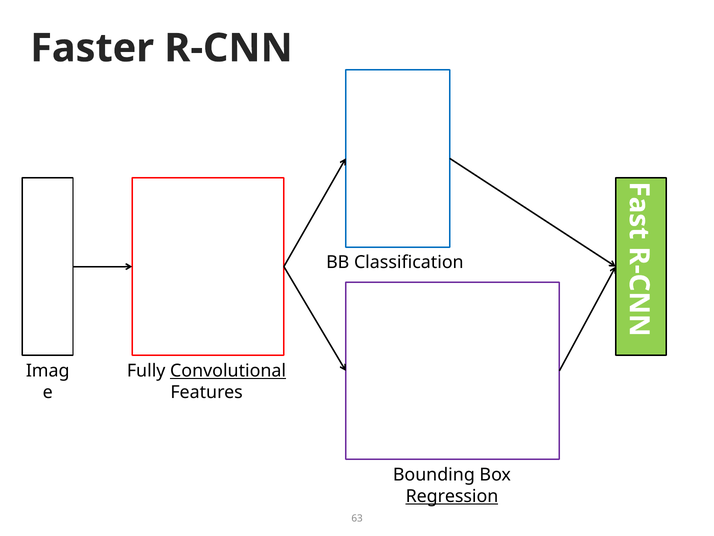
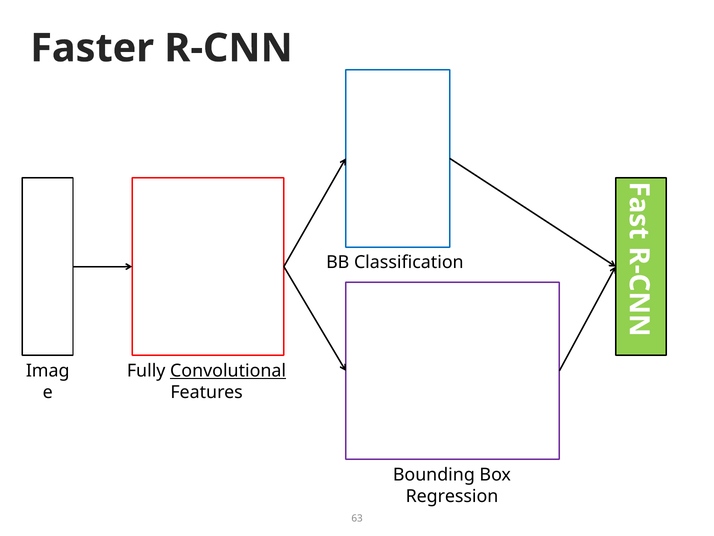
Regression underline: present -> none (452, 496)
